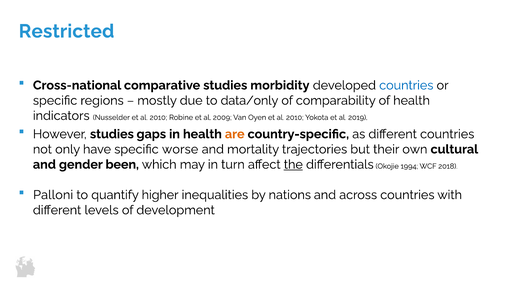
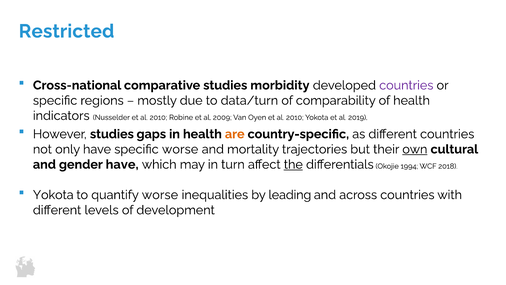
countries colour: blue -> purple (406, 85)
data/only: data/only -> data/turn (249, 100)
own underline: none -> present (415, 149)
gender been: been -> have (122, 164)
Palloni: Palloni -> Yokota (53, 195)
quantify higher: higher -> worse (160, 195)
nations: nations -> leading (290, 195)
